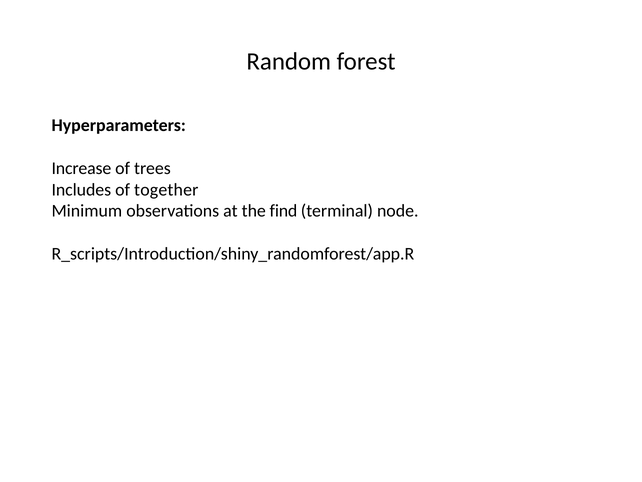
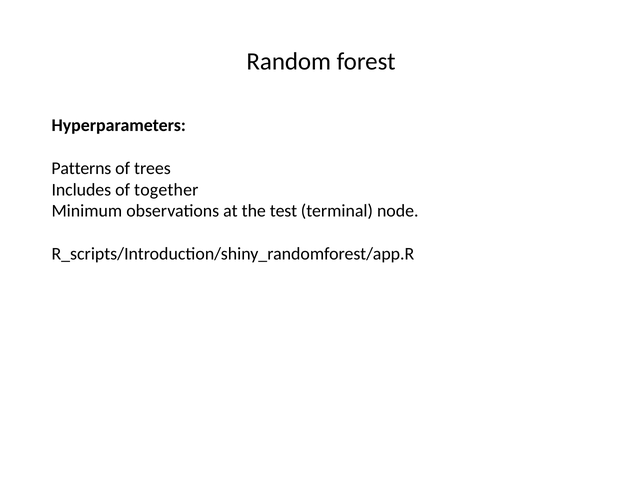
Increase: Increase -> Patterns (81, 168)
find: find -> test (283, 211)
